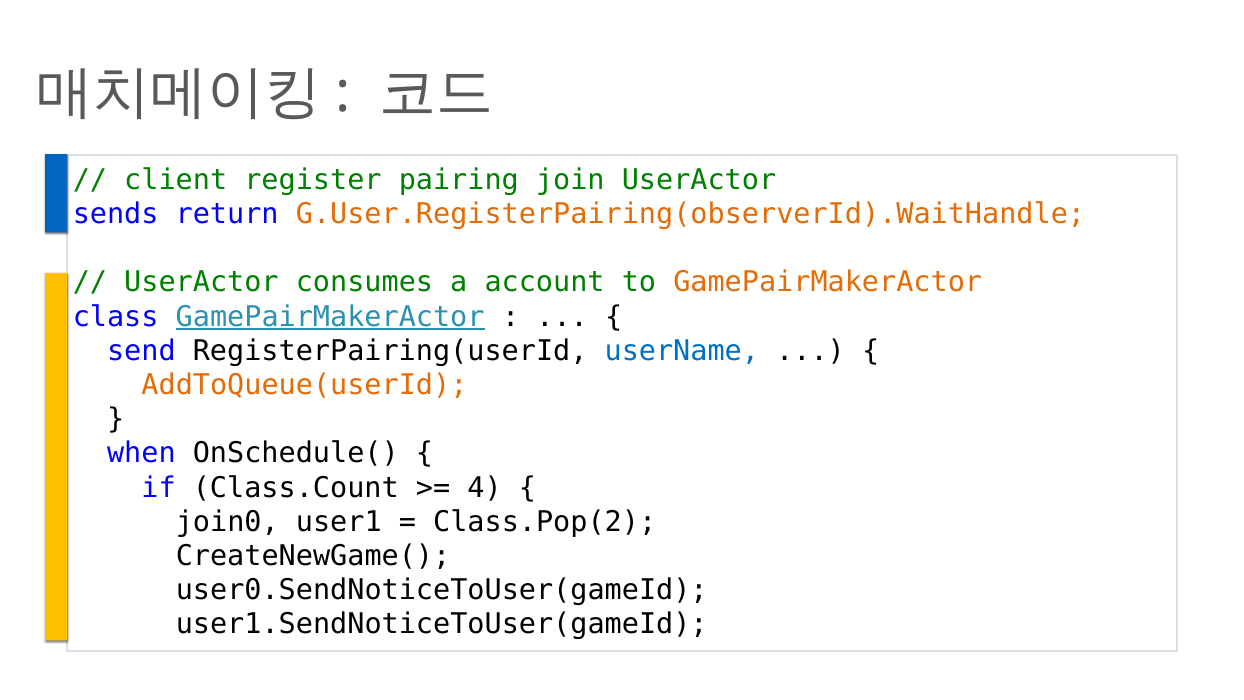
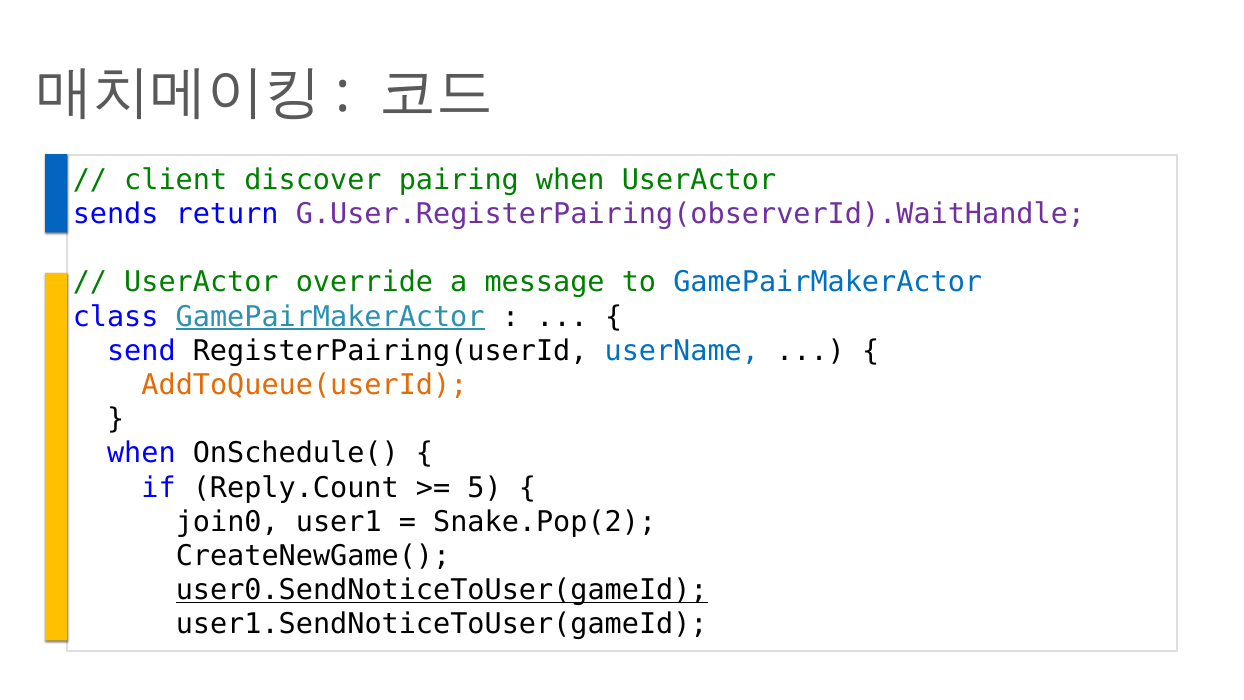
register: register -> discover (313, 180)
pairing join: join -> when (570, 180)
G.User.RegisterPairing(observerId).WaitHandle colour: orange -> purple (690, 214)
consumes: consumes -> override (364, 282)
account: account -> message (545, 282)
GamePairMakerActor colour: orange -> blue (828, 282)
Class.Count: Class.Count -> Reply.Count (296, 488)
4: 4 -> 5 (485, 488)
Class.Pop(2: Class.Pop(2 -> Snake.Pop(2 (545, 522)
user0.SendNoticeToUser(gameId underline: none -> present (442, 590)
